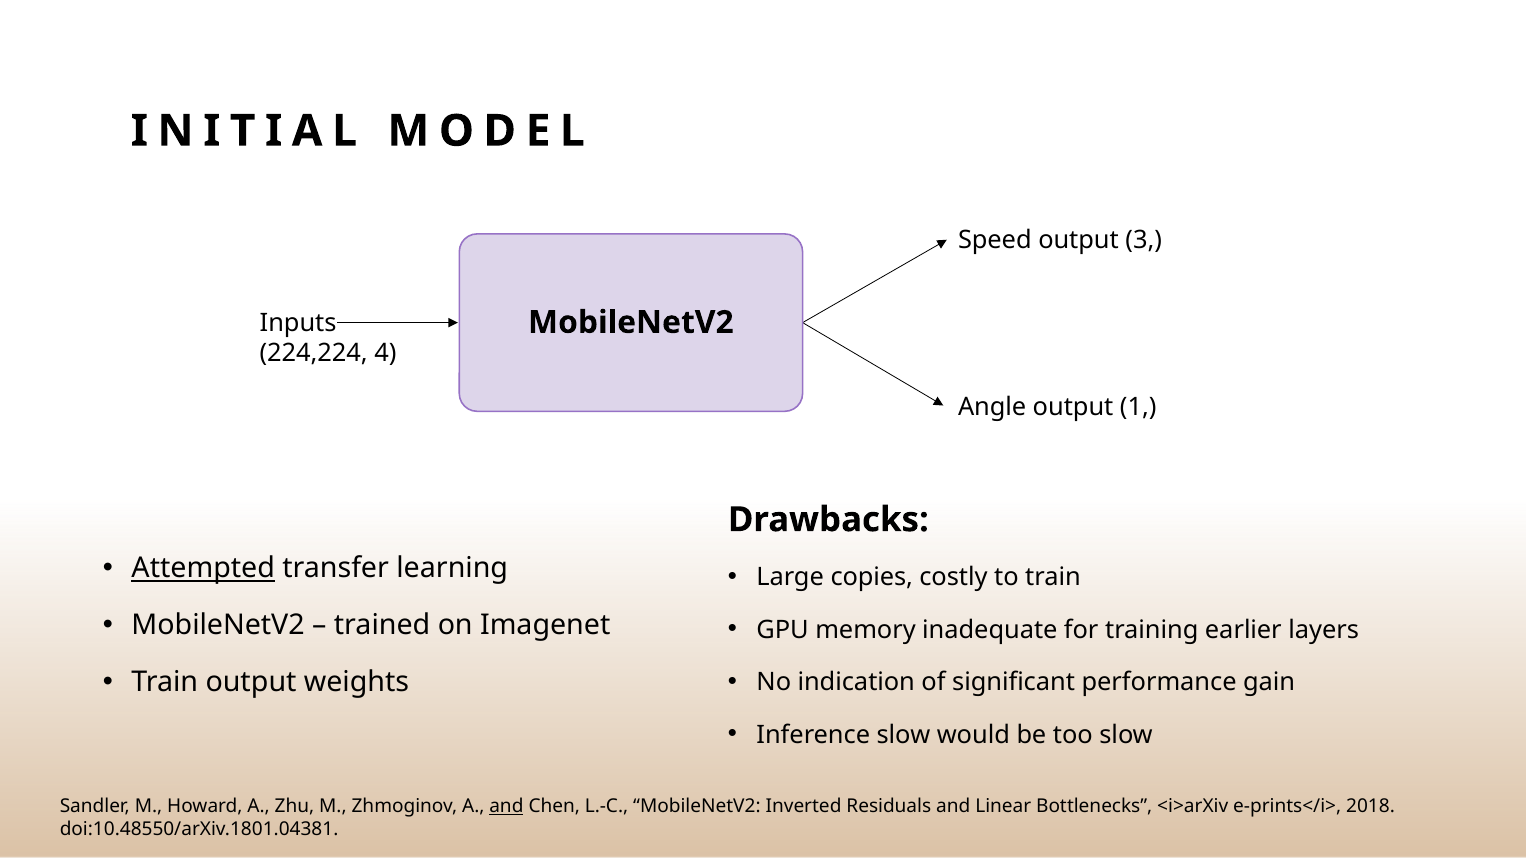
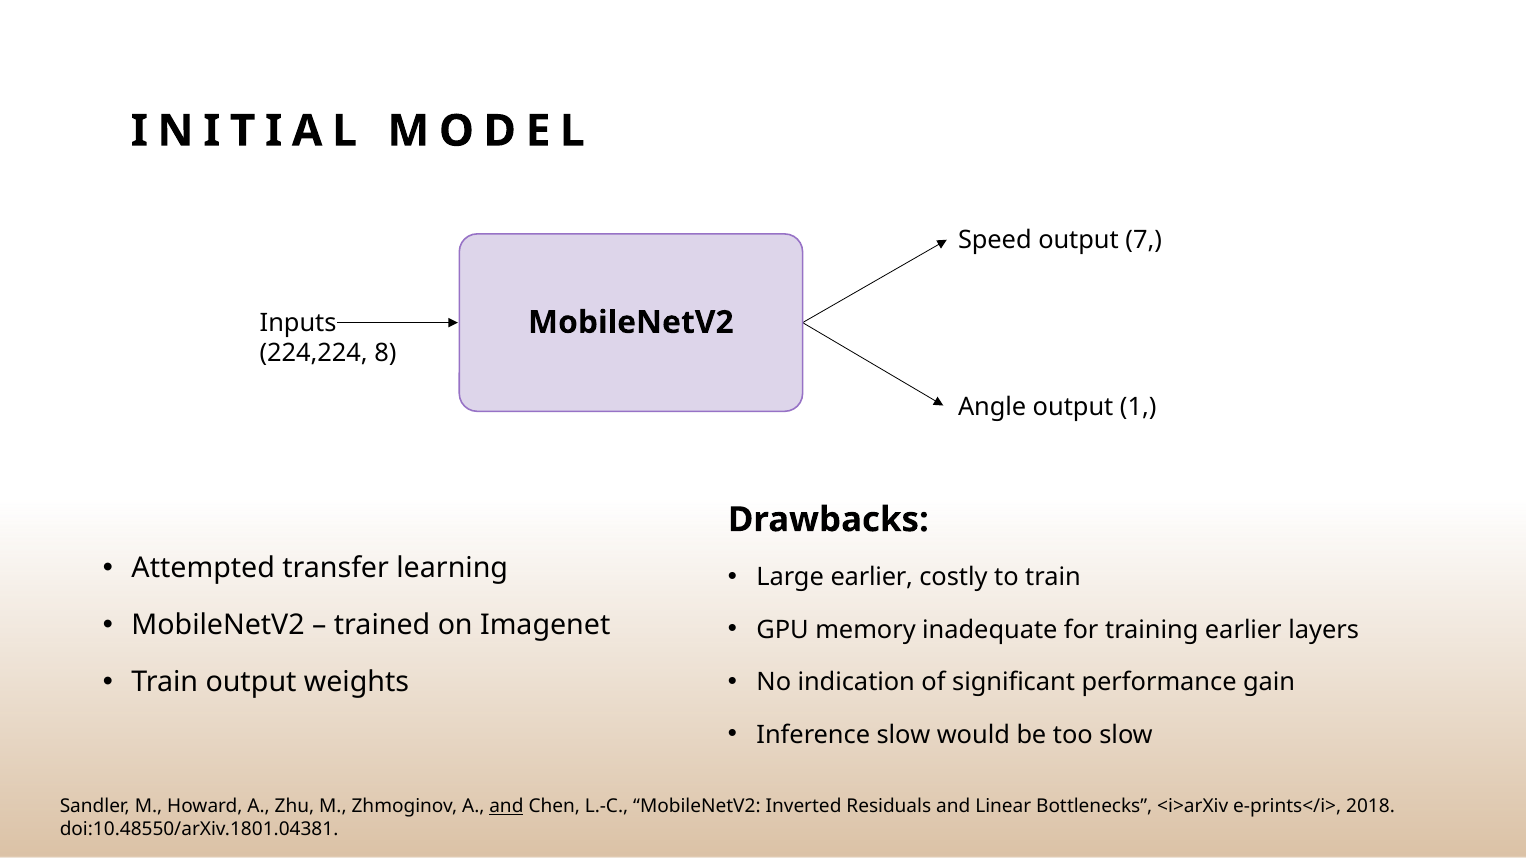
3: 3 -> 7 (1144, 240)
4: 4 -> 8 (385, 354)
Attempted underline: present -> none (203, 569)
Large copies: copies -> earlier (872, 577)
